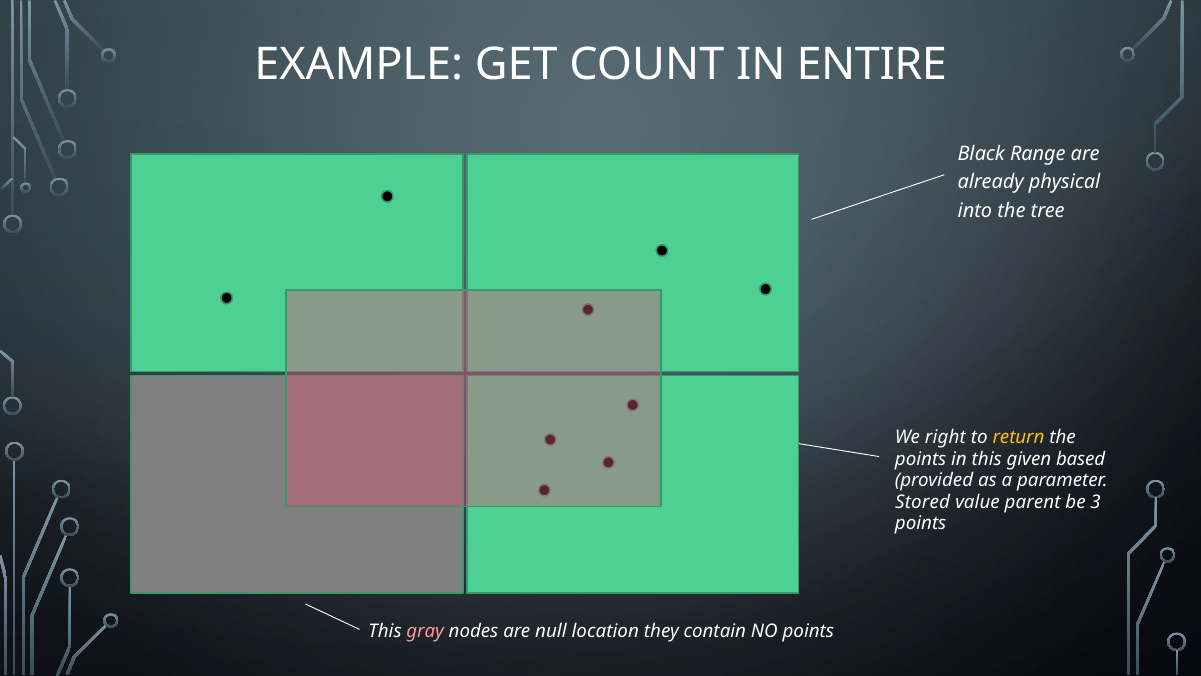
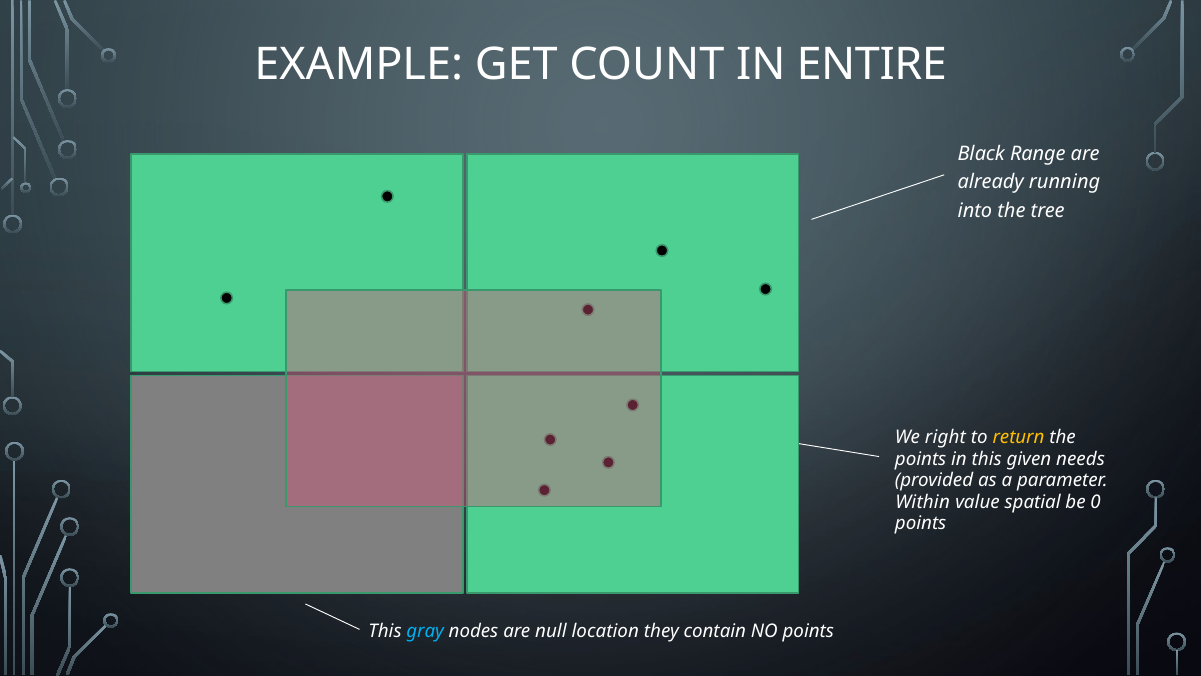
physical: physical -> running (1065, 182)
based: based -> needs (1080, 459)
Stored: Stored -> Within (923, 502)
parent: parent -> spatial (1033, 502)
3: 3 -> 0 (1096, 502)
gray colour: pink -> light blue (425, 631)
